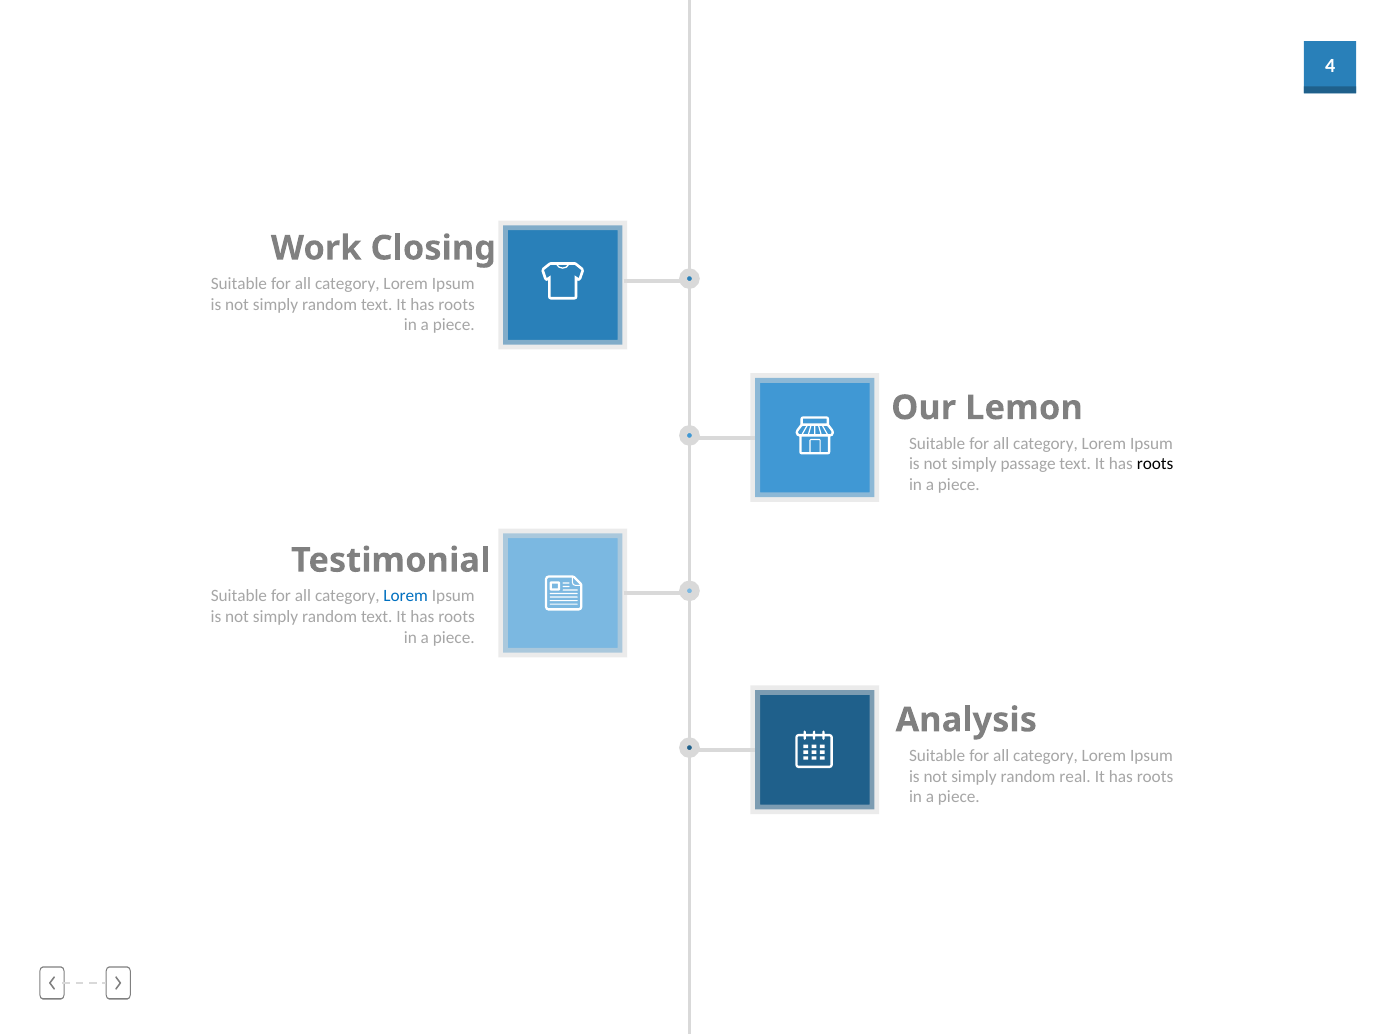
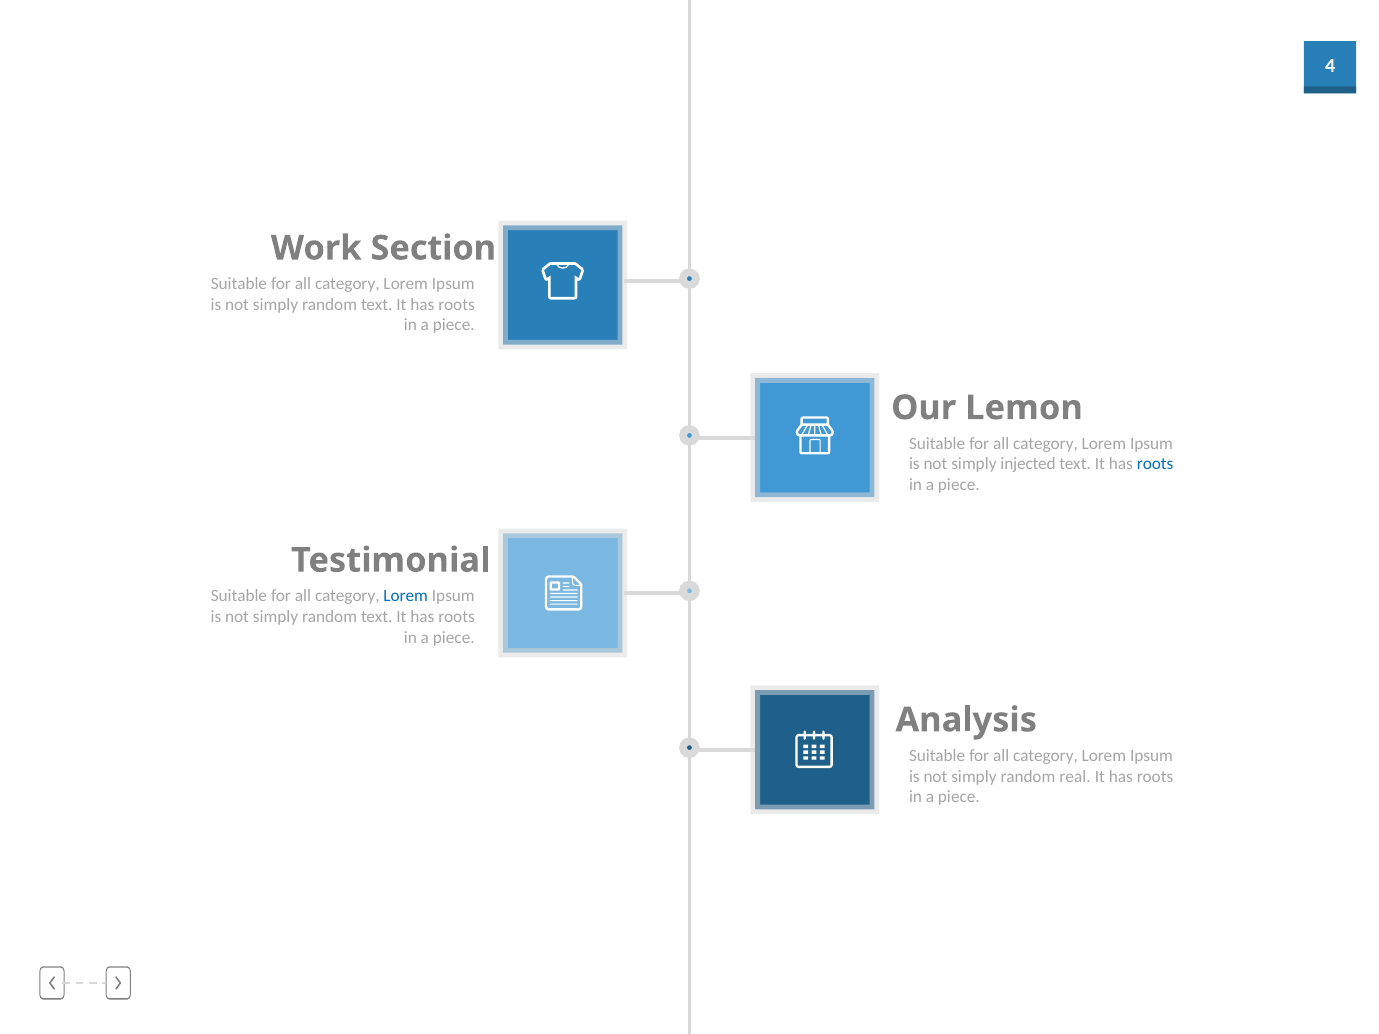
Closing: Closing -> Section (433, 248)
passage: passage -> injected (1028, 464)
roots colour: black -> blue (1155, 464)
